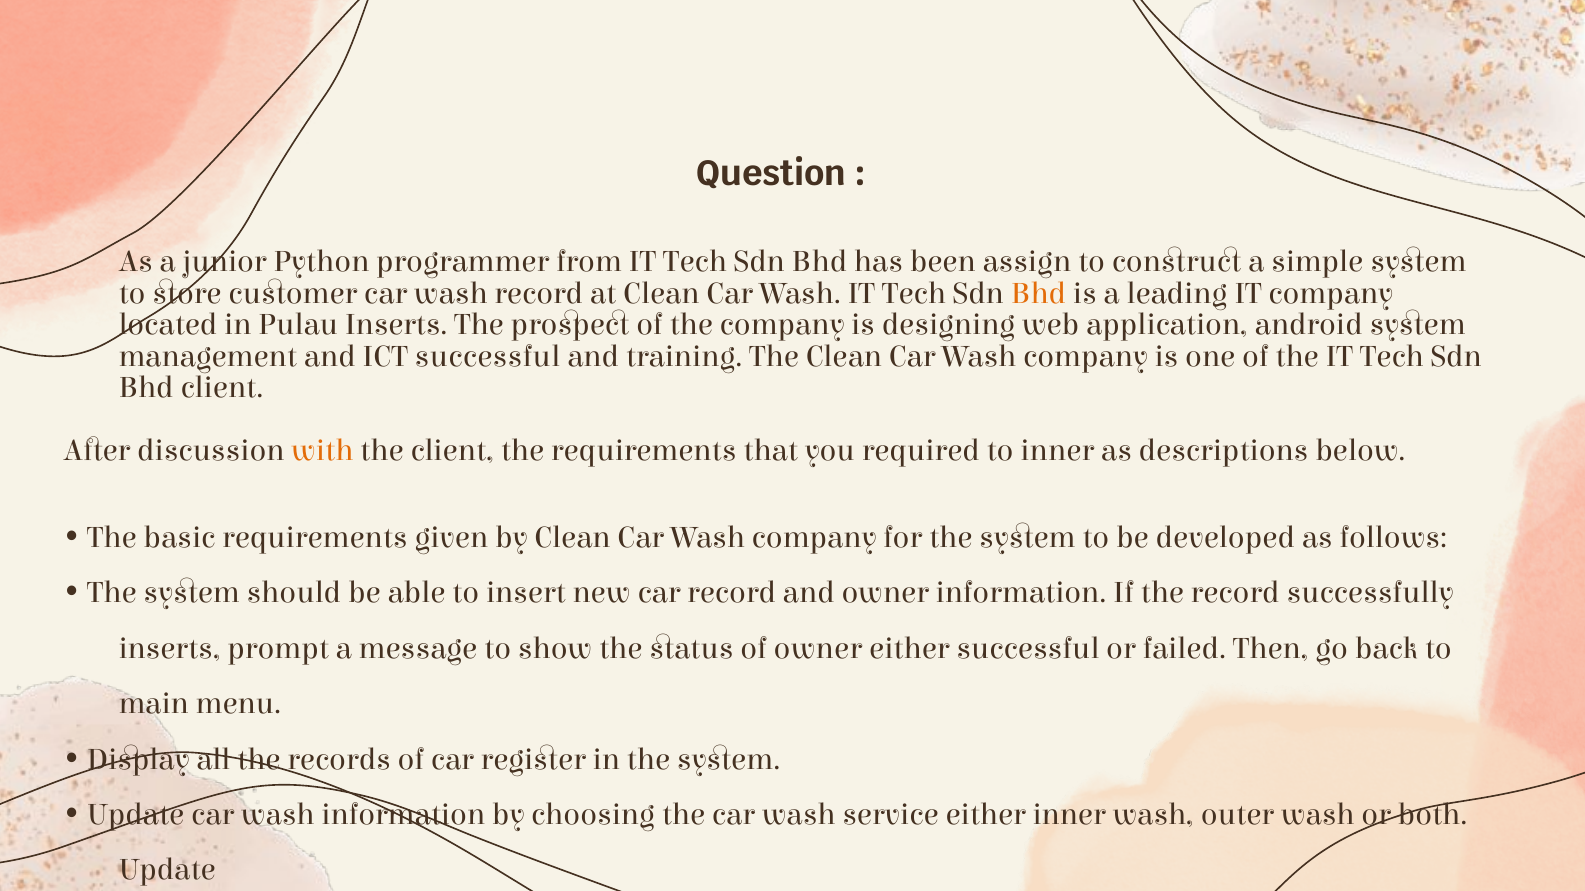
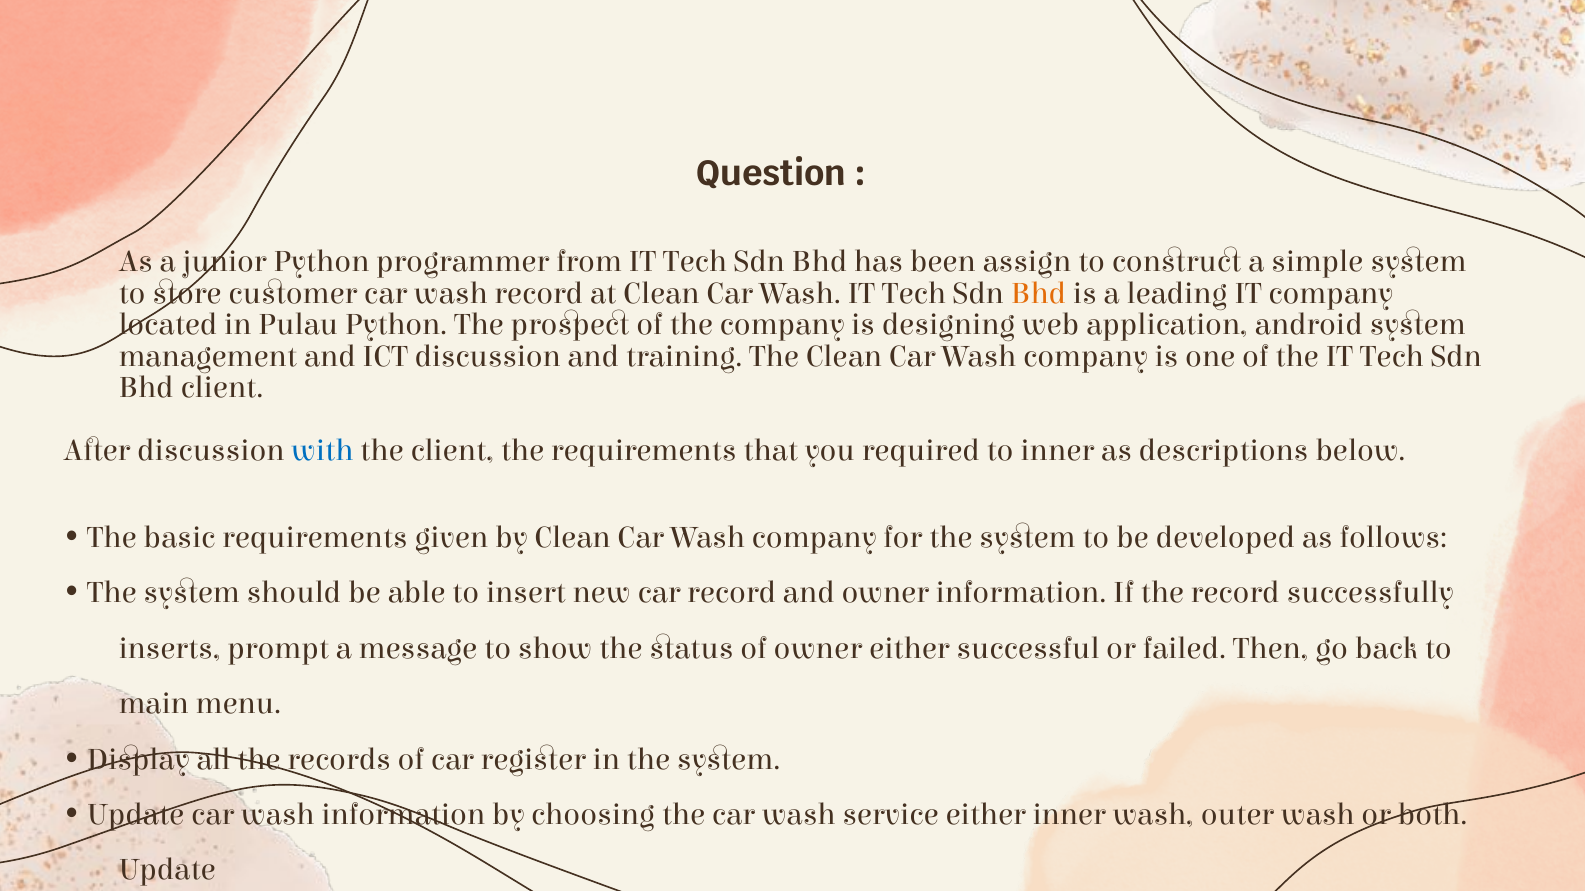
Pulau Inserts: Inserts -> Python (396, 325)
ICT successful: successful -> discussion (488, 356)
with colour: orange -> blue (322, 450)
